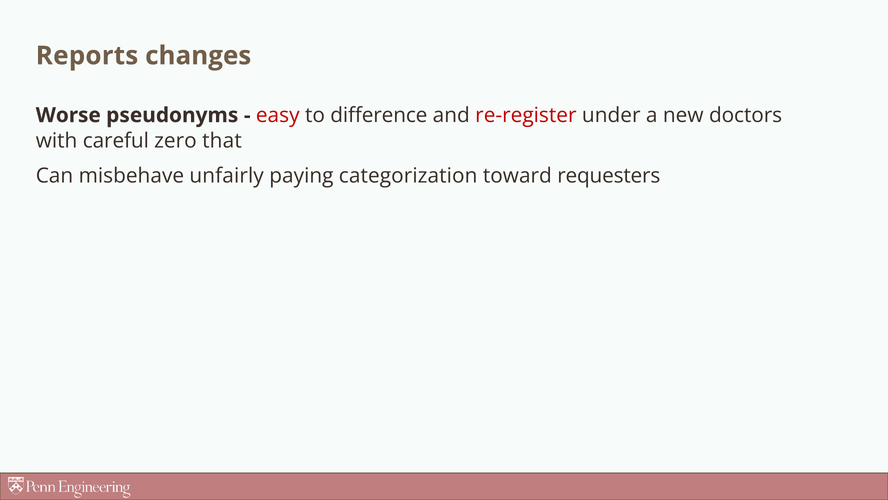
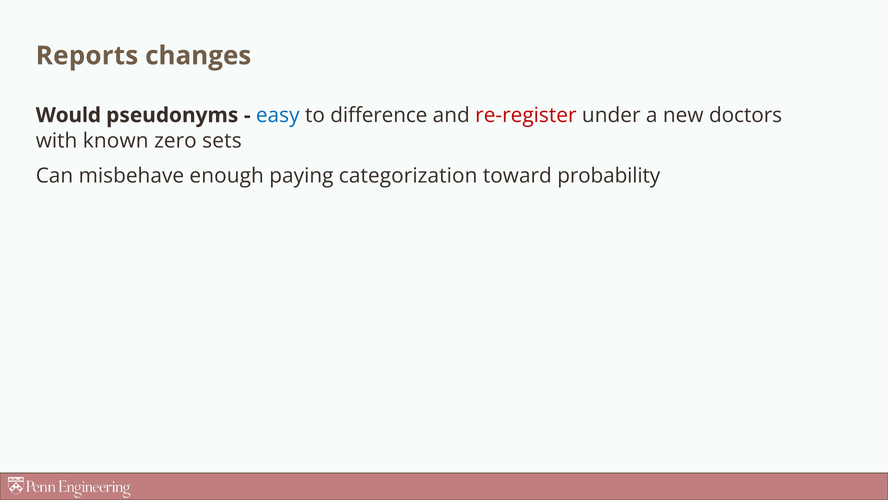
Worse: Worse -> Would (68, 115)
easy colour: red -> blue (278, 115)
careful: careful -> known (116, 141)
that: that -> sets (222, 141)
unfairly: unfairly -> enough (227, 176)
requesters: requesters -> probability (609, 176)
